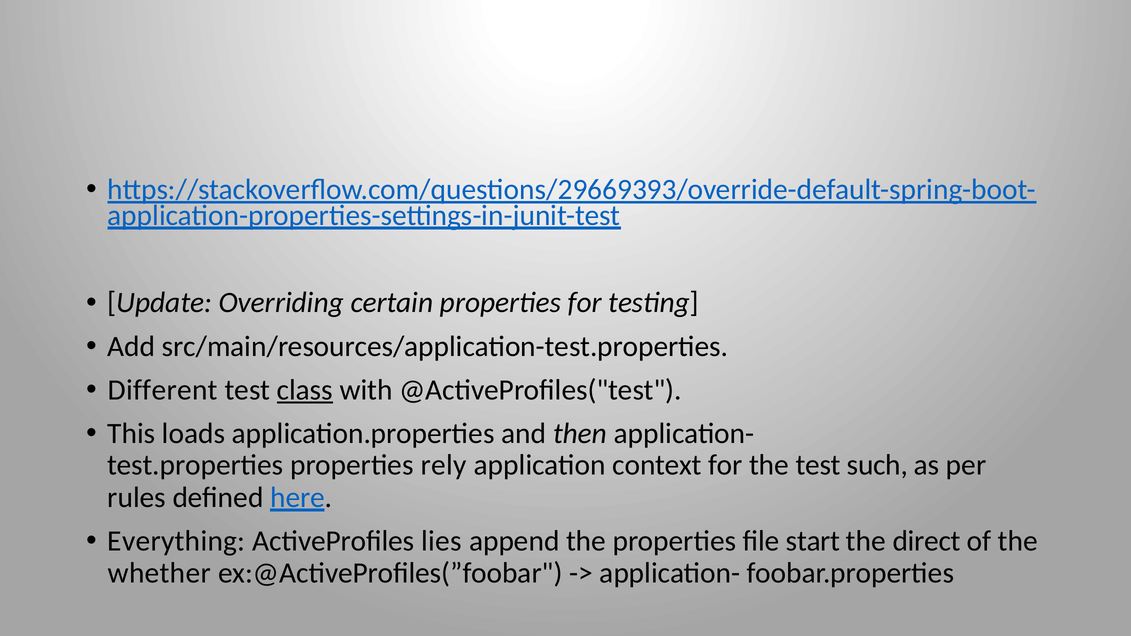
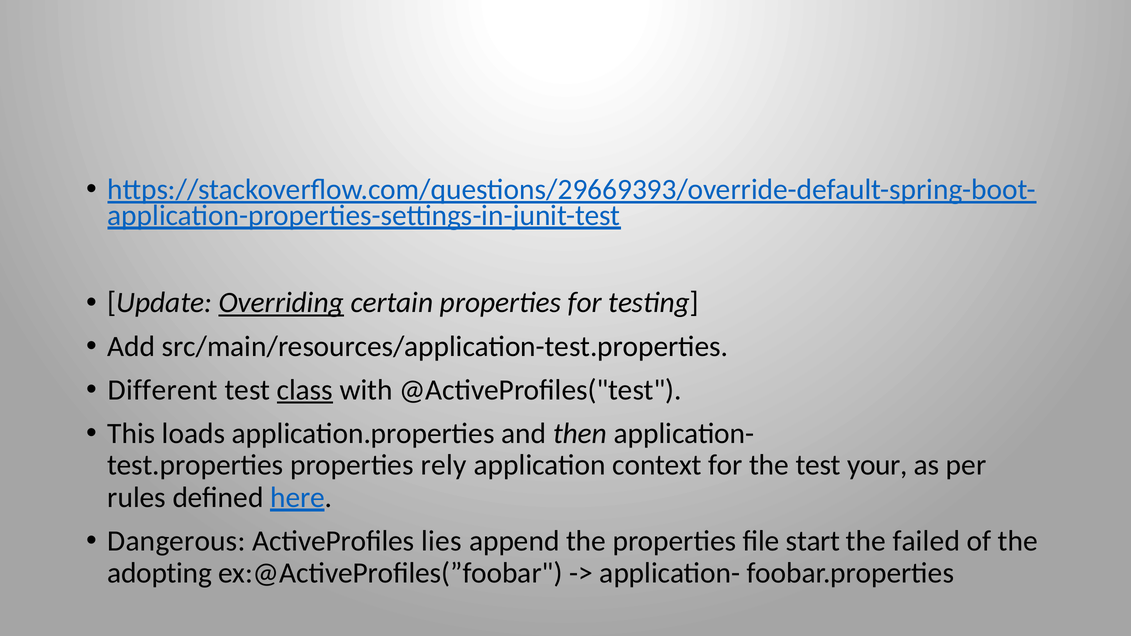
Overriding underline: none -> present (281, 303)
such: such -> your (877, 465)
Everything: Everything -> Dangerous (176, 541)
direct: direct -> failed (926, 541)
whether: whether -> adopting (160, 573)
